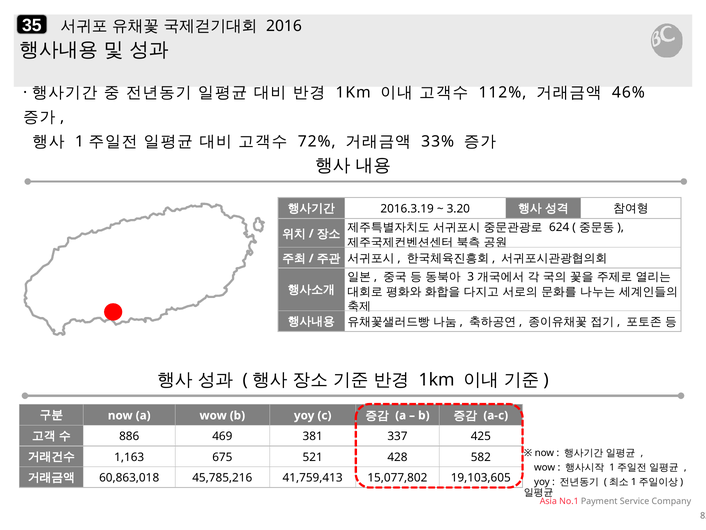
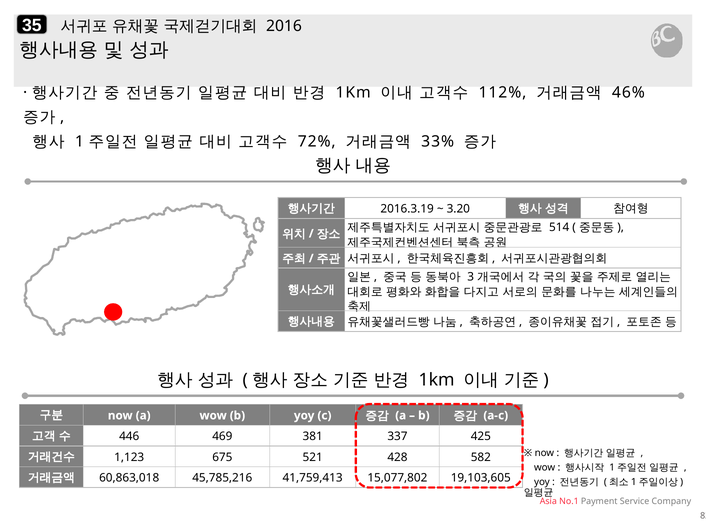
624: 624 -> 514 (559, 227)
886: 886 -> 446 (129, 436)
1,163: 1,163 -> 1,123 (129, 457)
